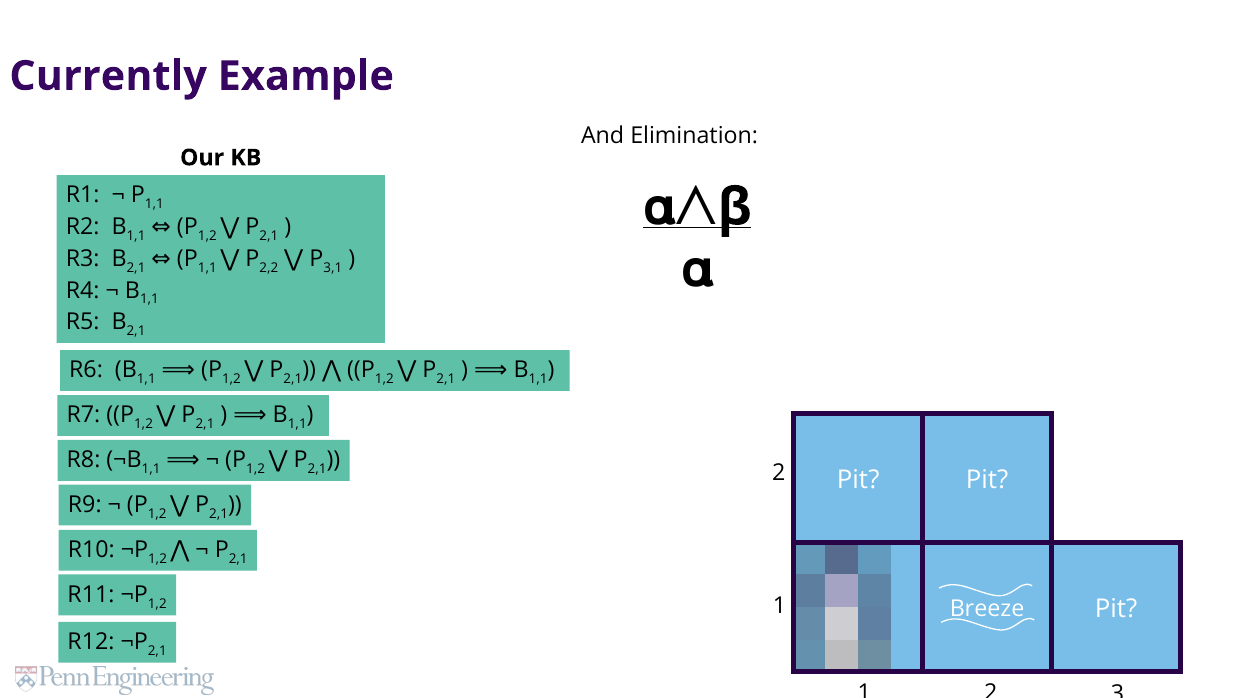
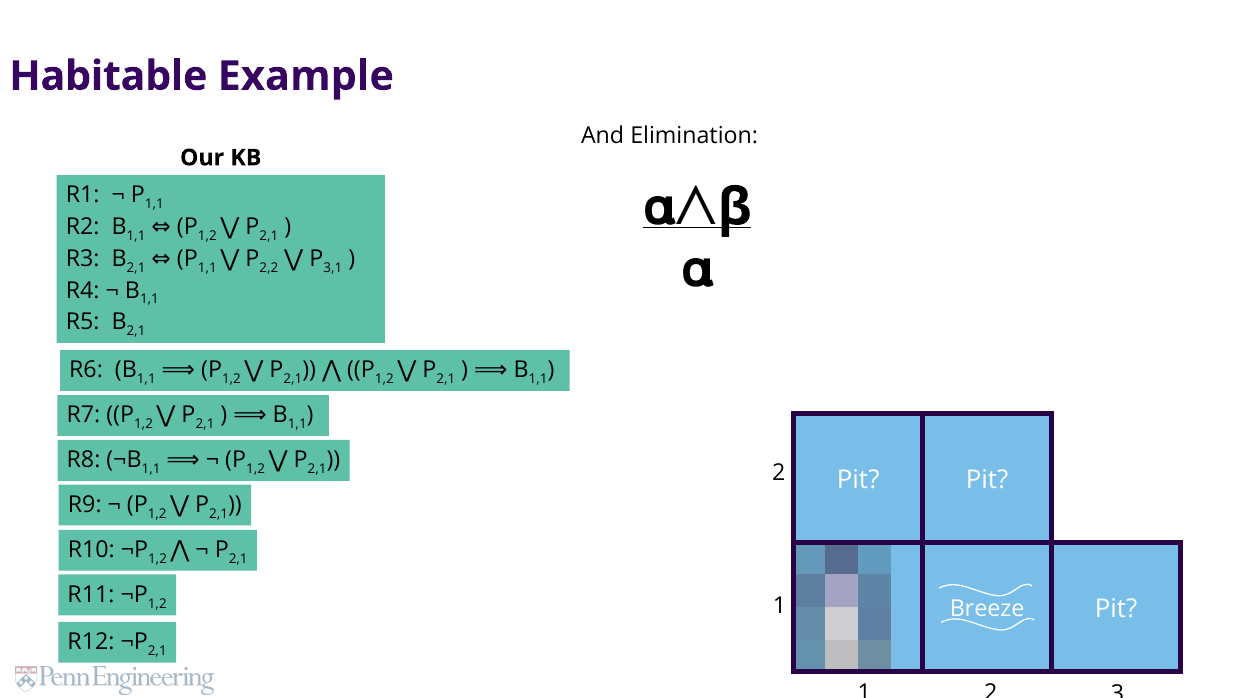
Currently: Currently -> Habitable (108, 76)
